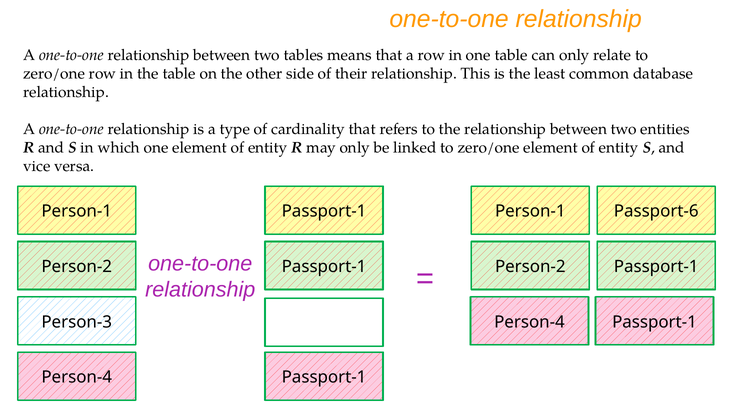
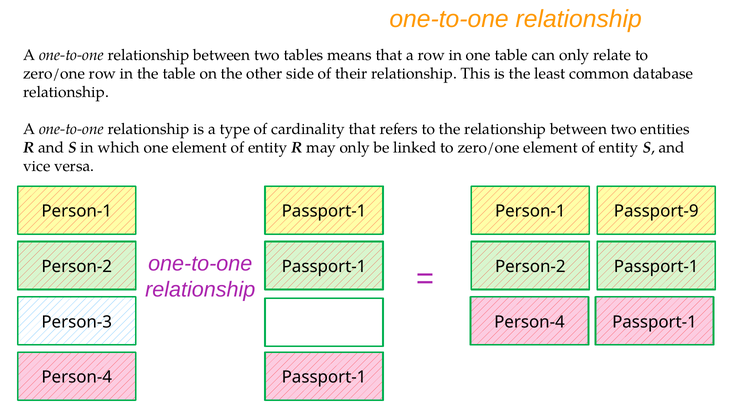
Passport-6: Passport-6 -> Passport-9 (656, 211)
